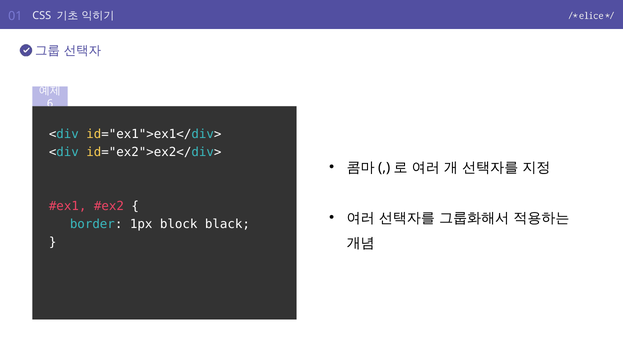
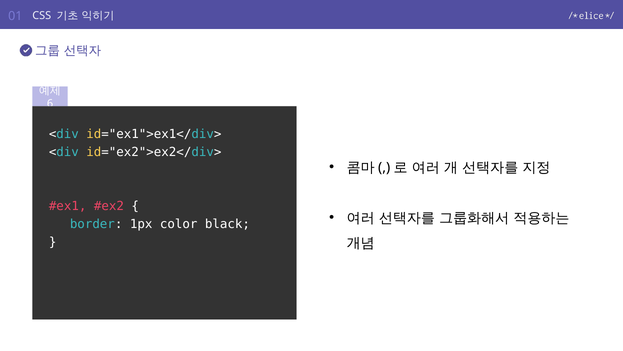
block: block -> color (179, 224)
